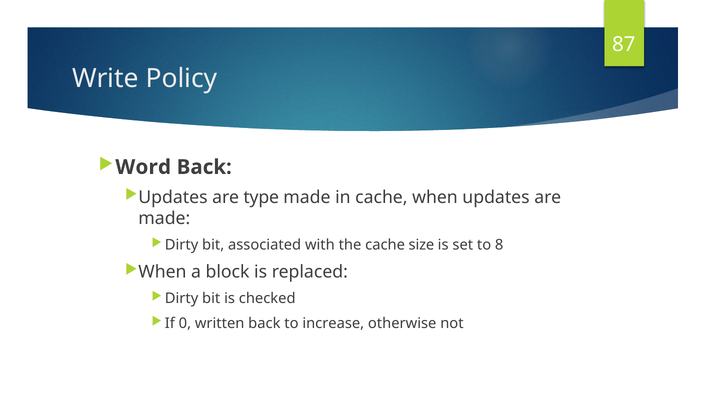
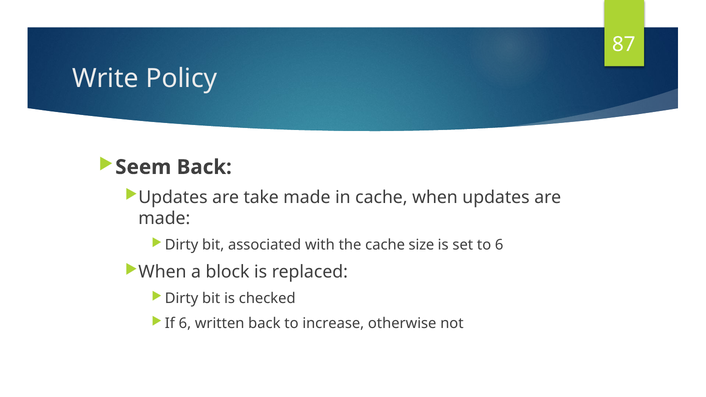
Word: Word -> Seem (143, 167)
type: type -> take (261, 197)
to 8: 8 -> 6 (499, 245)
If 0: 0 -> 6 (185, 324)
